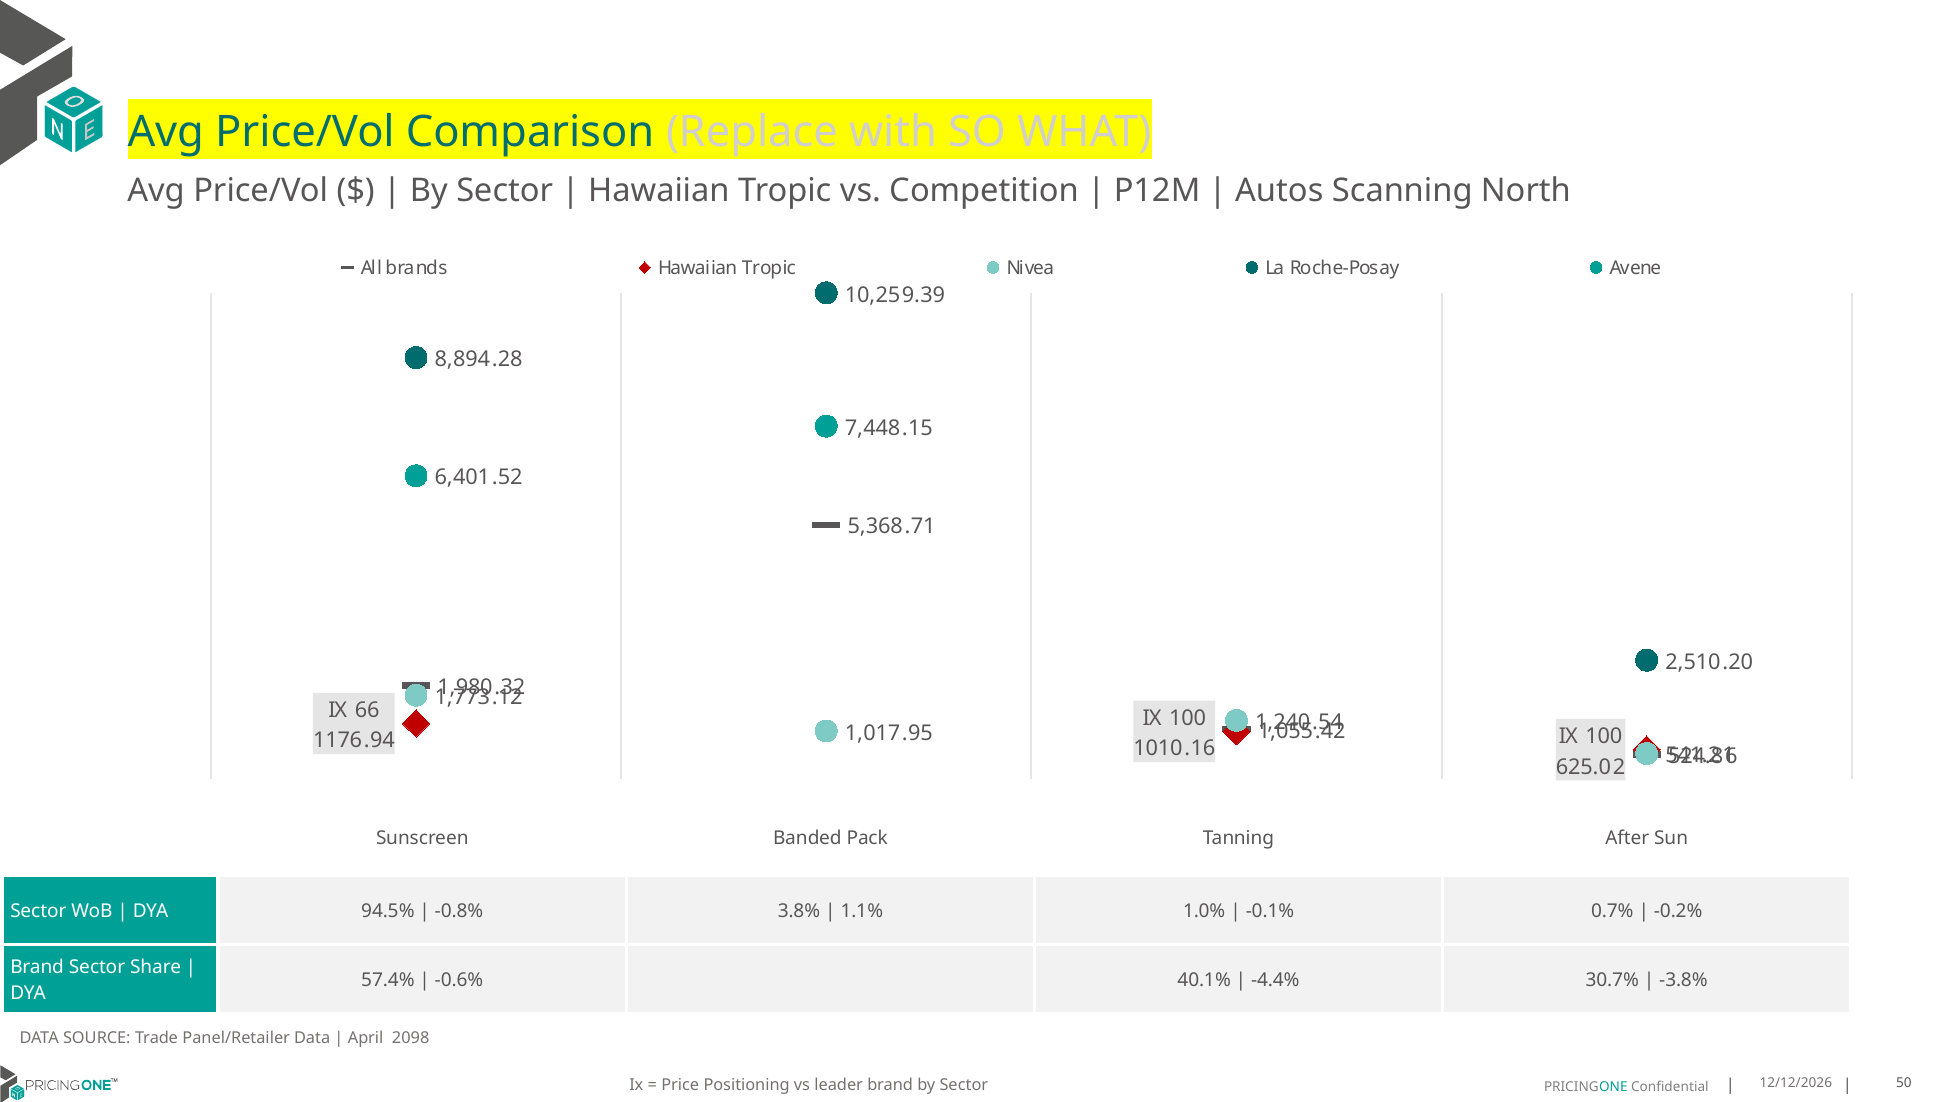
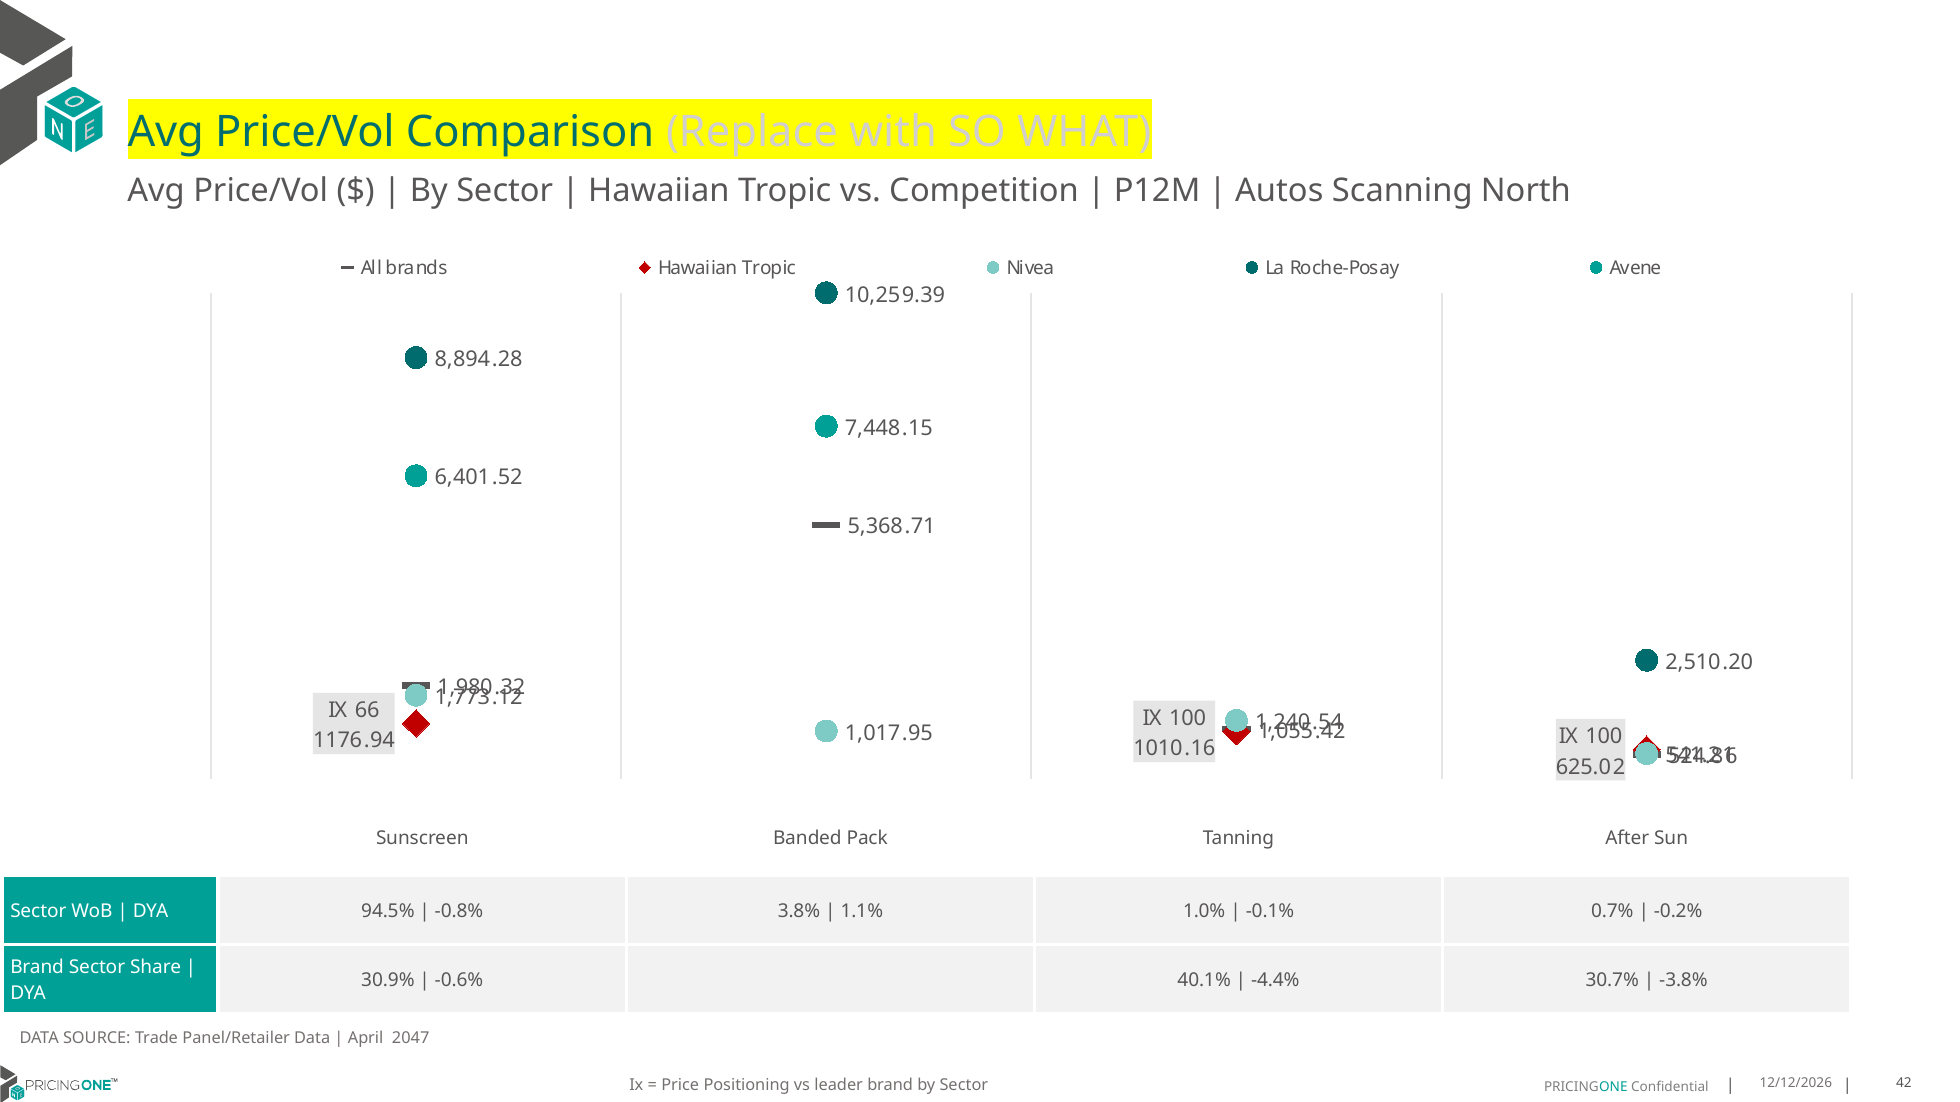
57.4%: 57.4% -> 30.9% (388, 981)
2098: 2098 -> 2047 (411, 1038)
50: 50 -> 42 (1904, 1084)
